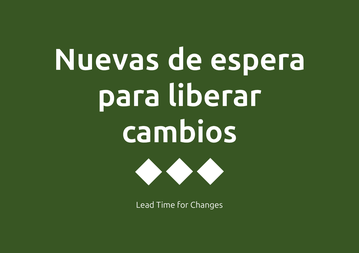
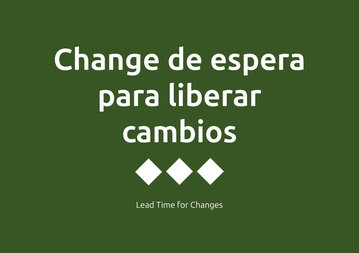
Nuevas: Nuevas -> Change (107, 60)
